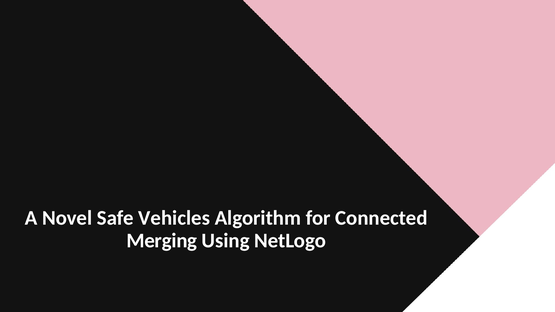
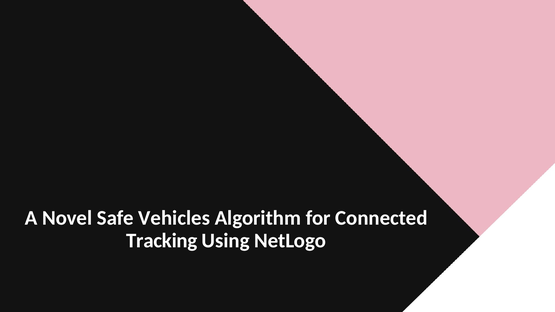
Merging: Merging -> Tracking (162, 241)
